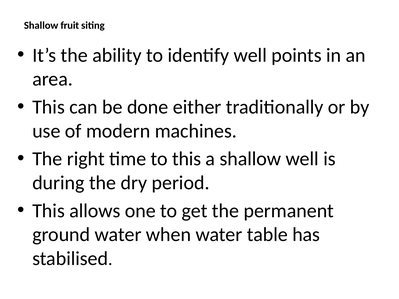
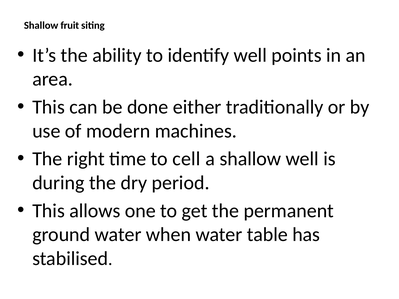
to this: this -> cell (186, 159)
